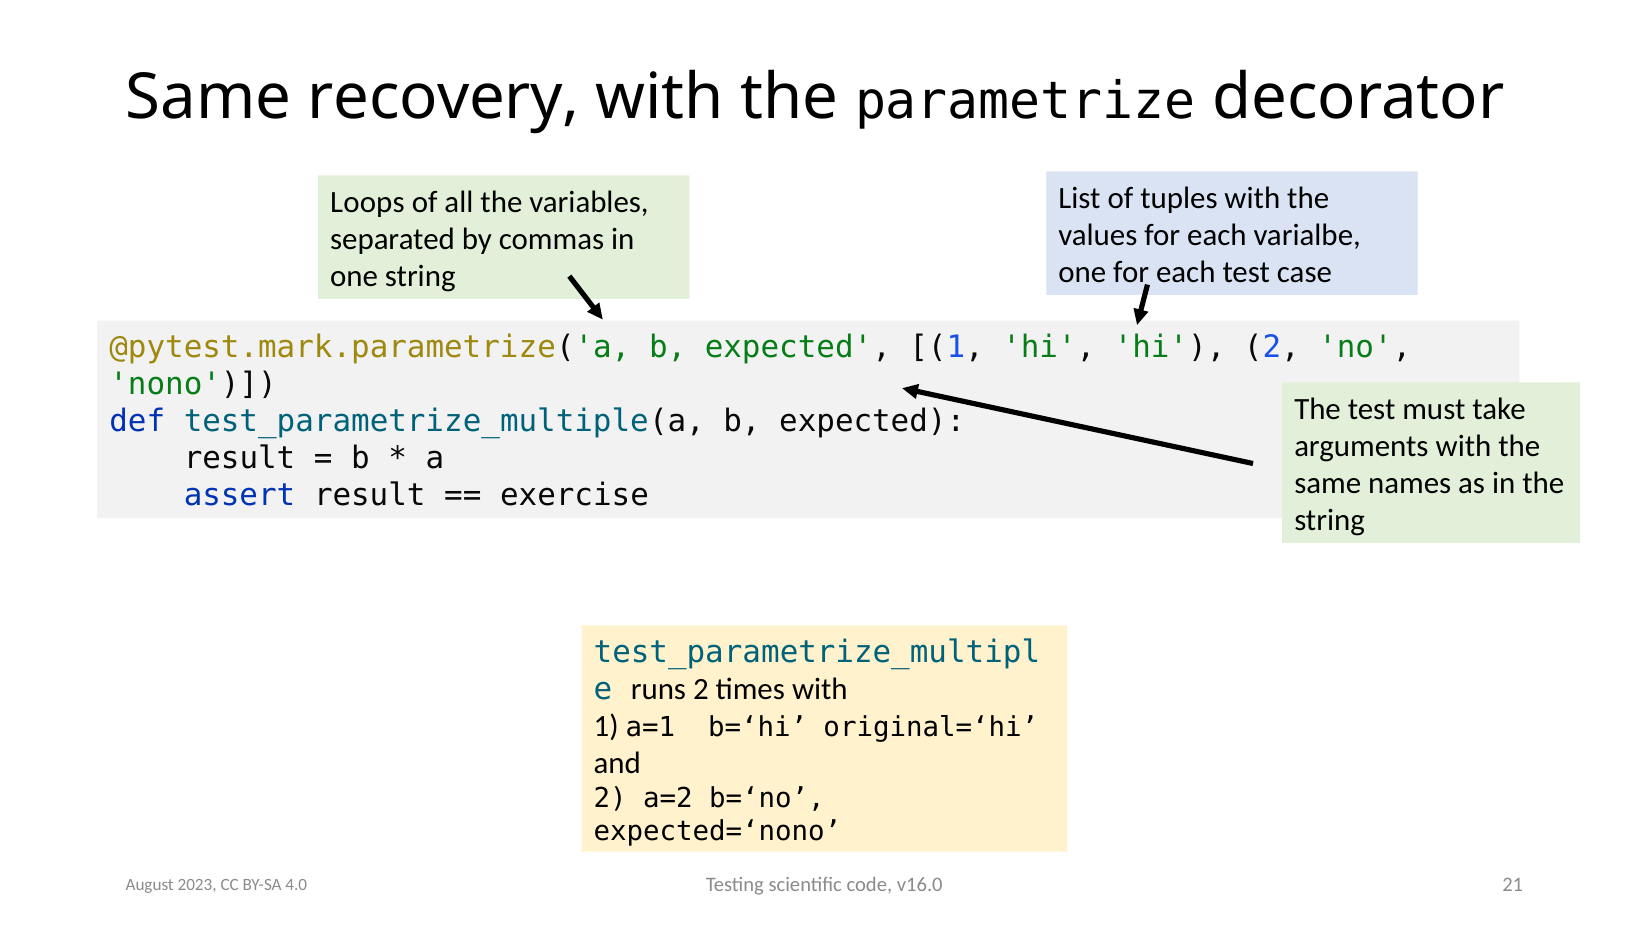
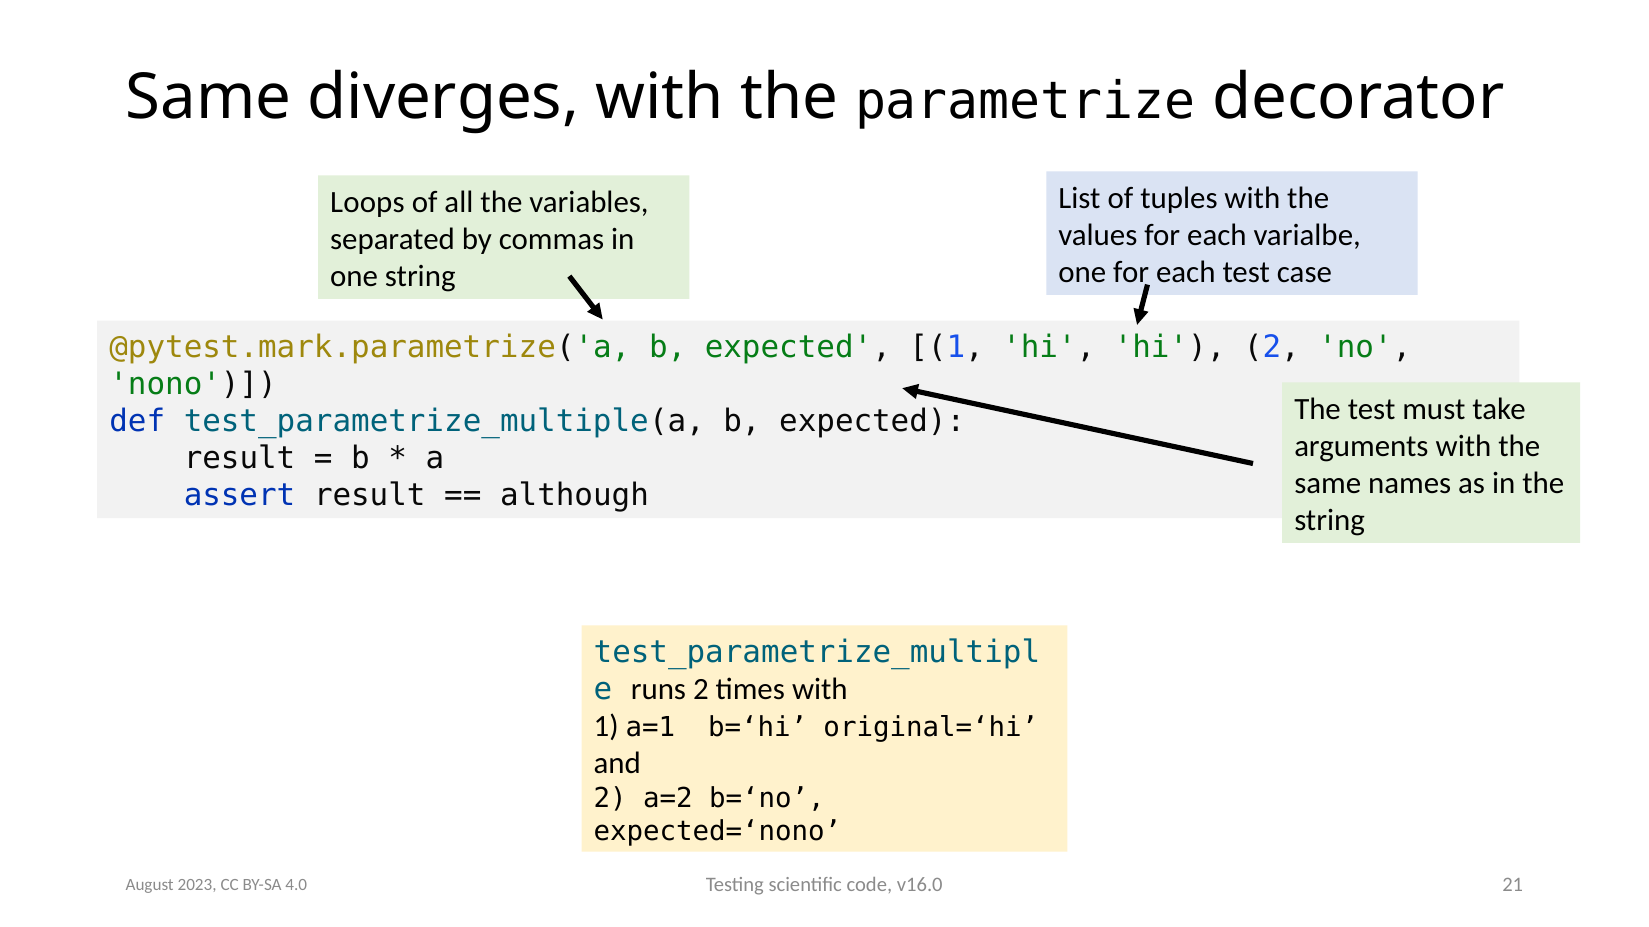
recovery: recovery -> diverges (443, 98)
exercise: exercise -> although (574, 496)
